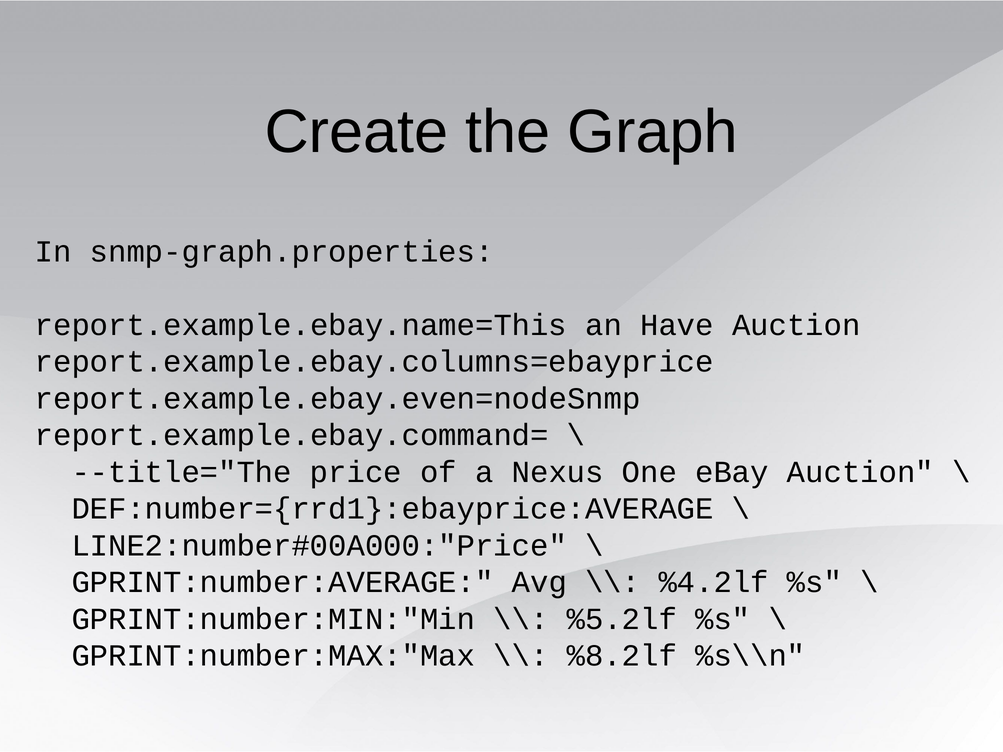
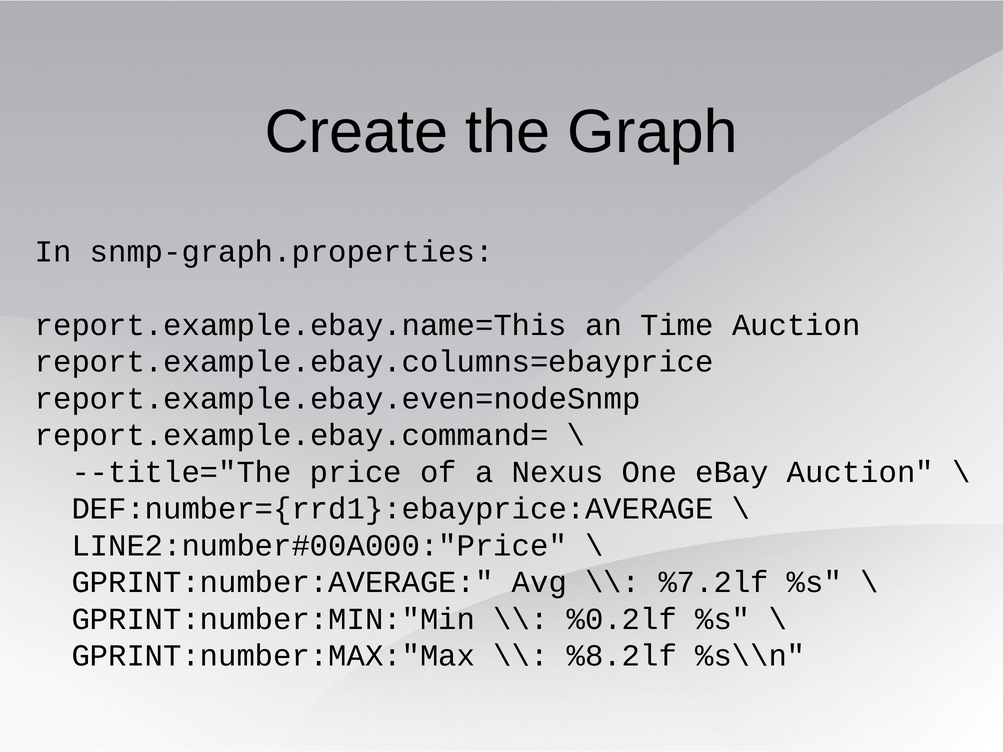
Have: Have -> Time (677, 325)
%4.2lf: %4.2lf -> %7.2lf (714, 582)
%5.2lf: %5.2lf -> %0.2lf (622, 619)
